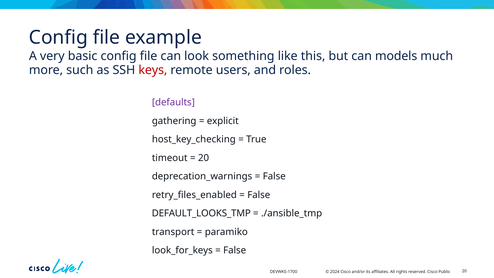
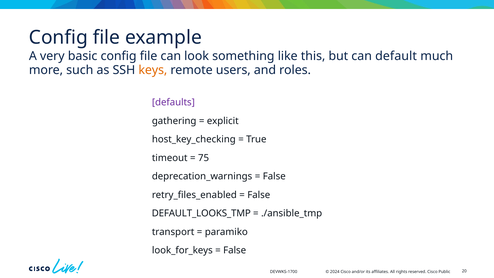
models: models -> default (396, 56)
keys colour: red -> orange (153, 70)
20: 20 -> 75 (204, 158)
